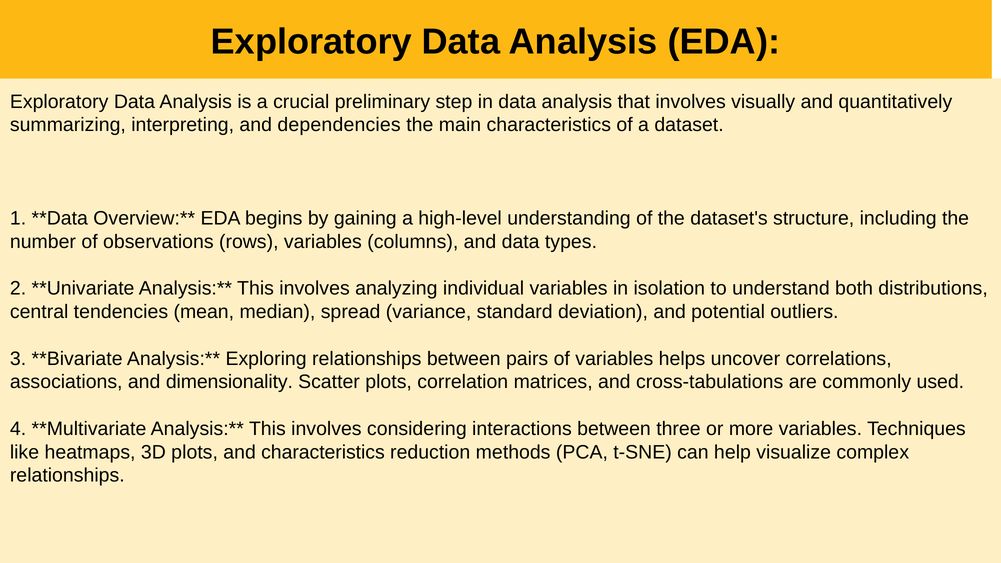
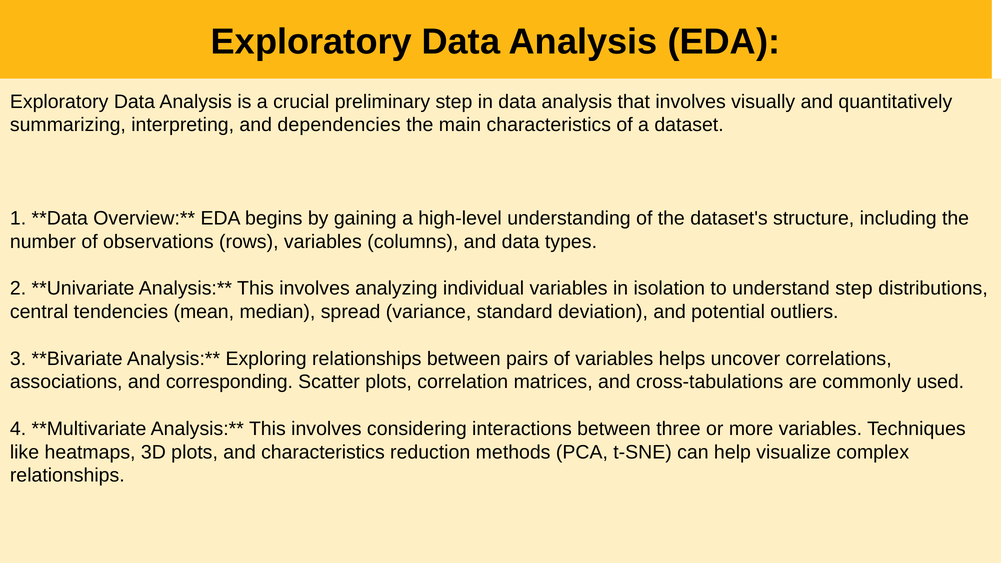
understand both: both -> step (854, 289)
dimensionality: dimensionality -> corresponding (229, 382)
